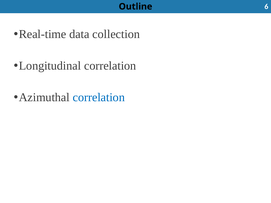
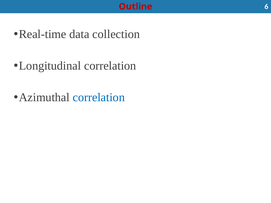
Outline colour: black -> red (136, 7)
